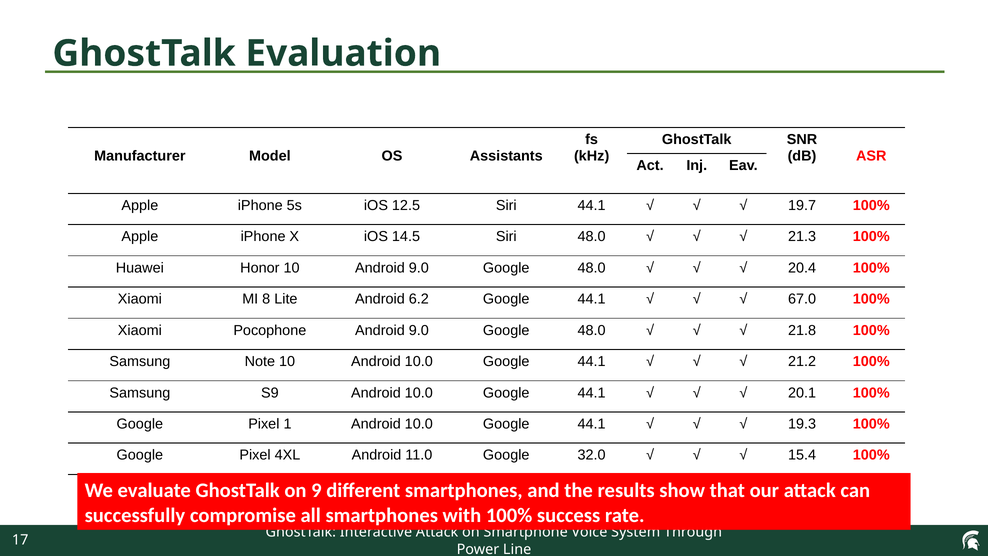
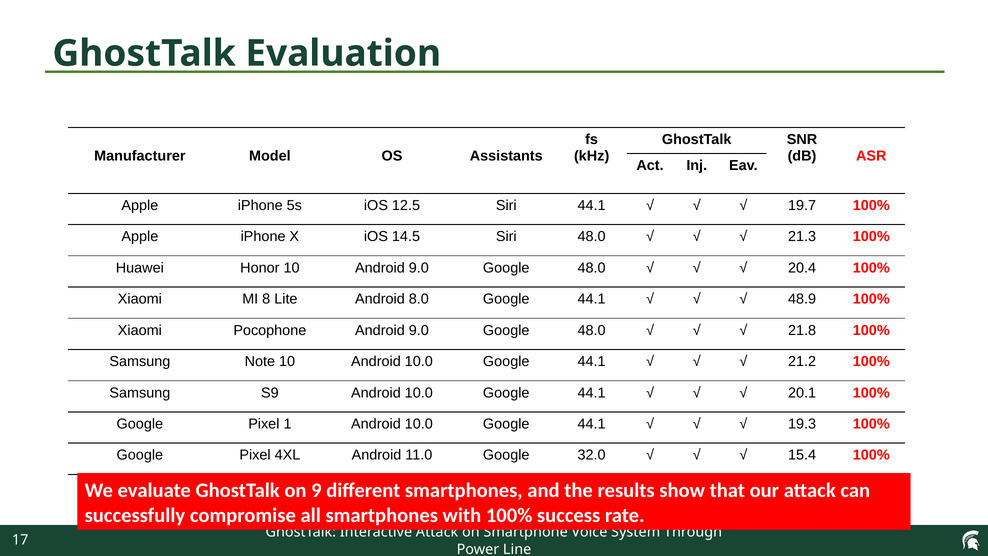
6.2: 6.2 -> 8.0 (419, 299)
67.0: 67.0 -> 48.9 (802, 299)
